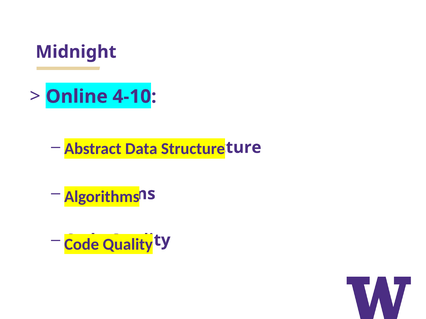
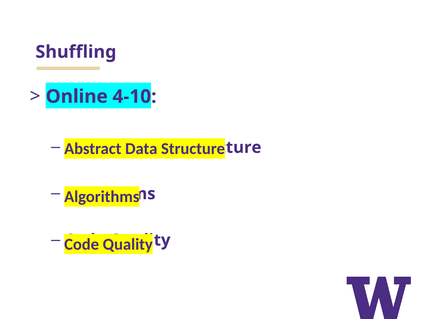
Midnight: Midnight -> Shuffling (76, 52)
